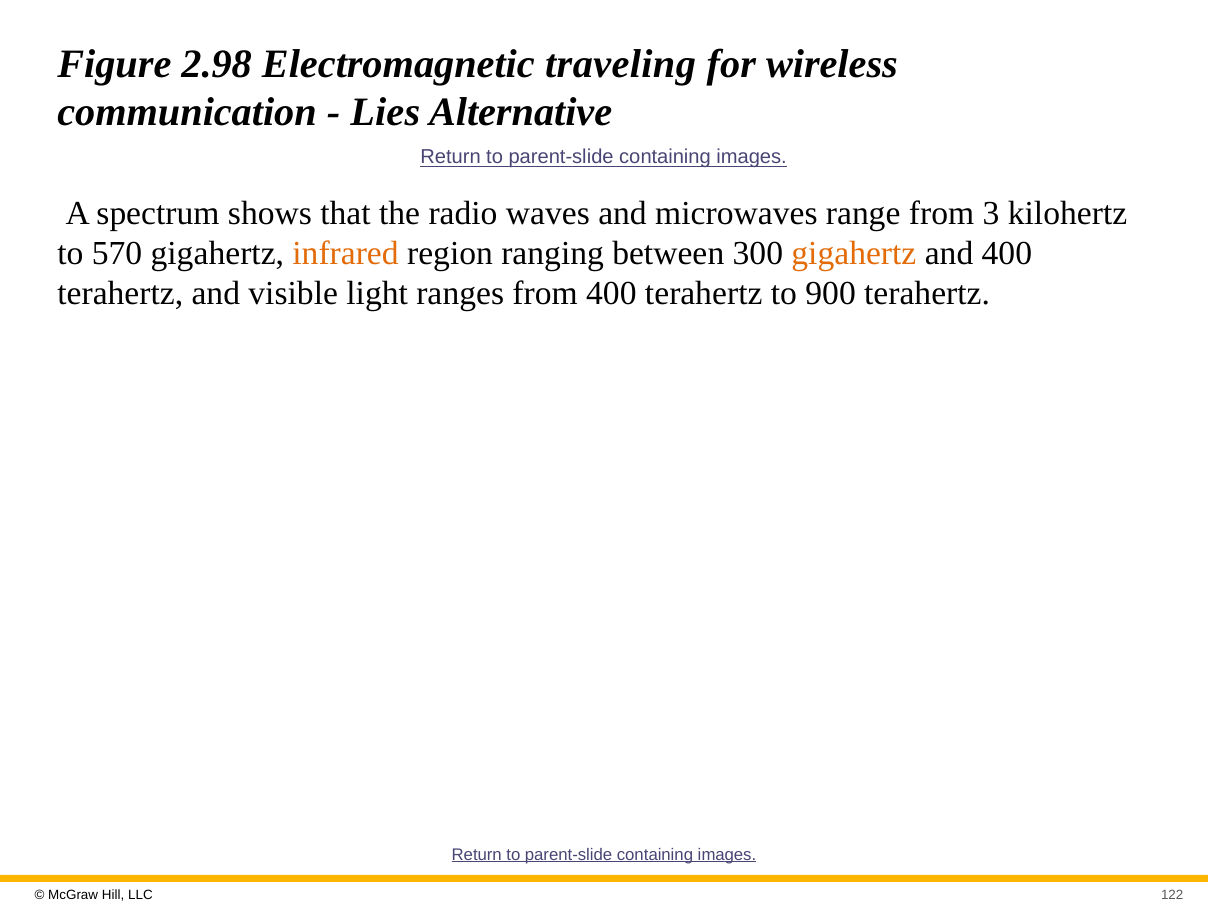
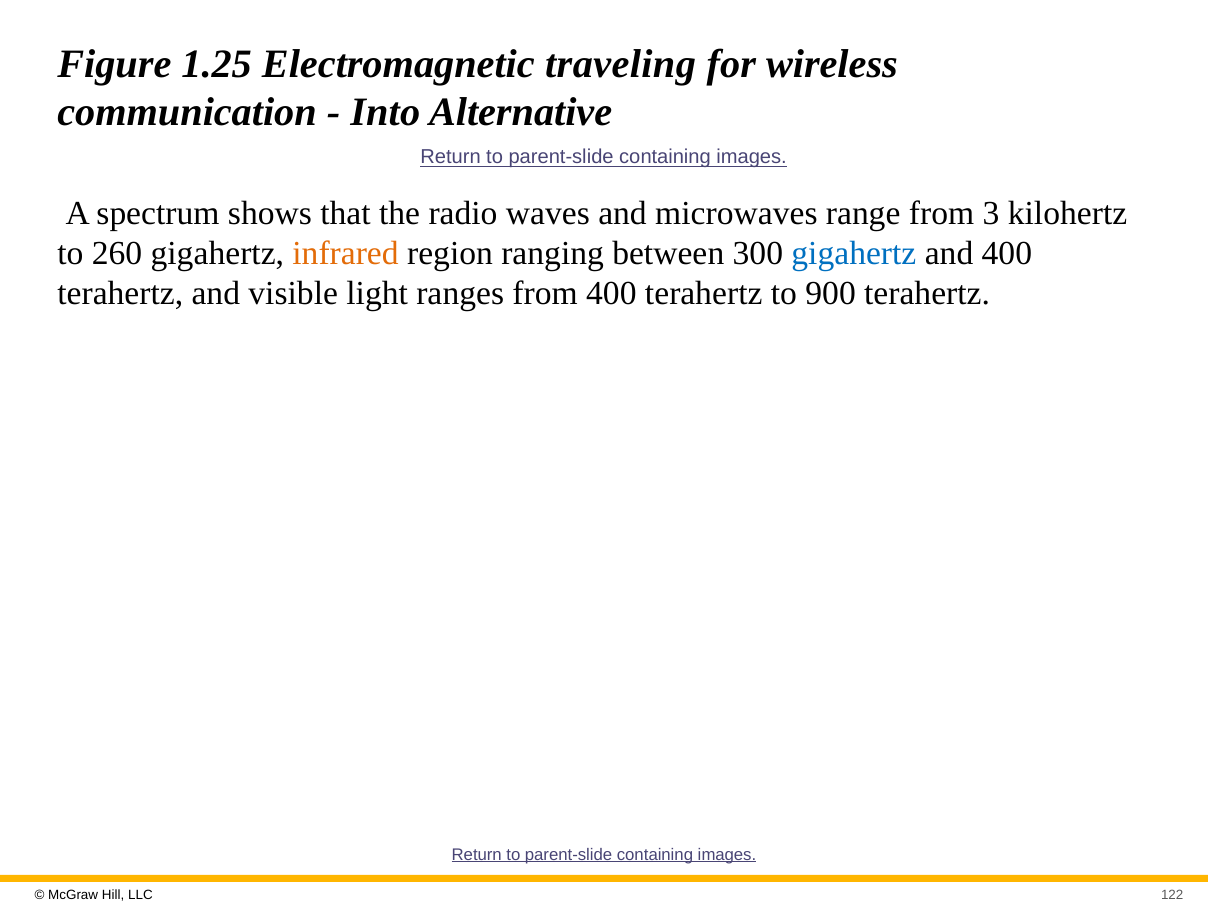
2.98: 2.98 -> 1.25 (217, 64)
Lies: Lies -> Into (385, 112)
570: 570 -> 260 (117, 253)
gigahertz colour: orange -> blue (854, 253)
